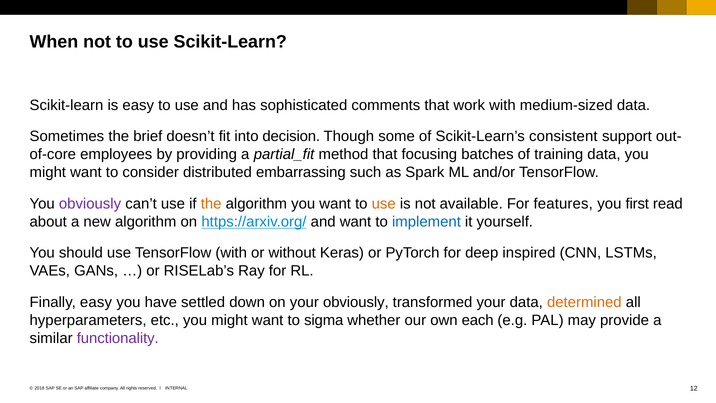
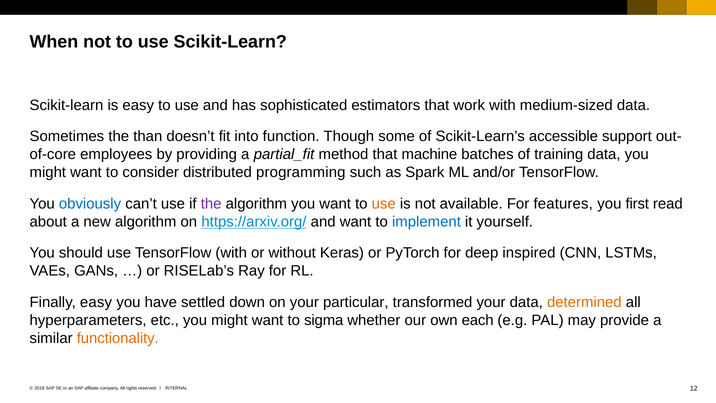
comments: comments -> estimators (386, 105)
brief: brief -> than (148, 136)
decision: decision -> function (291, 136)
consistent: consistent -> accessible (563, 136)
focusing: focusing -> machine (429, 154)
embarrassing: embarrassing -> programming (301, 172)
obviously colour: purple -> blue (90, 204)
the colour: orange -> purple (211, 204)
your obviously: obviously -> particular (356, 302)
functionality colour: purple -> orange (118, 338)
